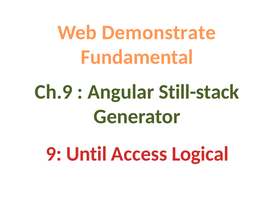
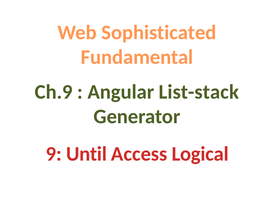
Demonstrate: Demonstrate -> Sophisticated (159, 32)
Still-stack: Still-stack -> List-stack (199, 92)
